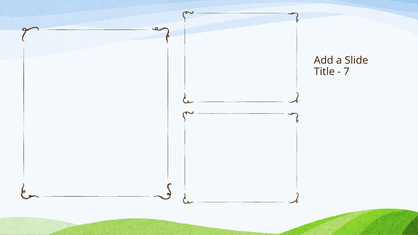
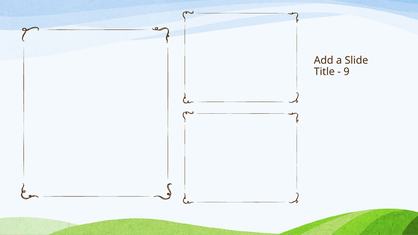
7: 7 -> 9 (347, 72)
